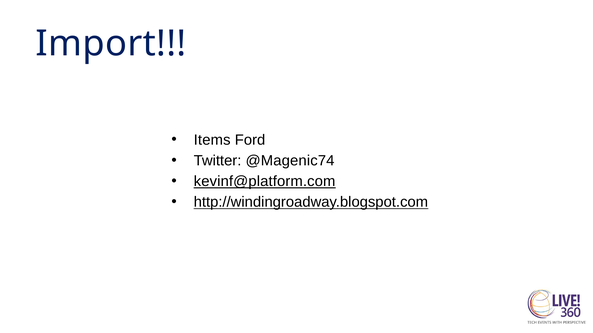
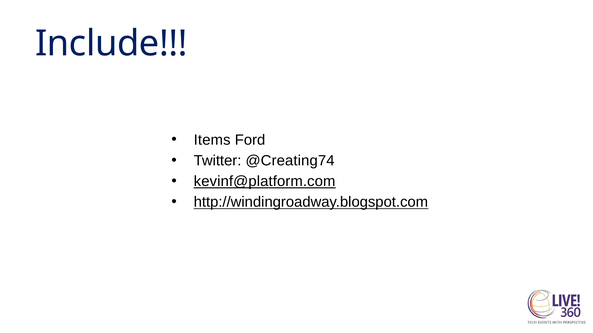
Import: Import -> Include (111, 44)
@Magenic74: @Magenic74 -> @Creating74 (290, 161)
